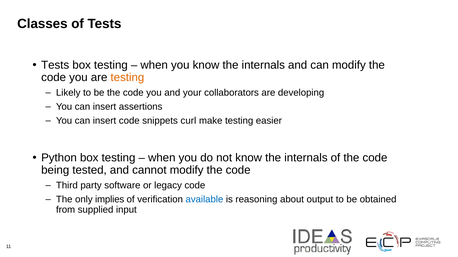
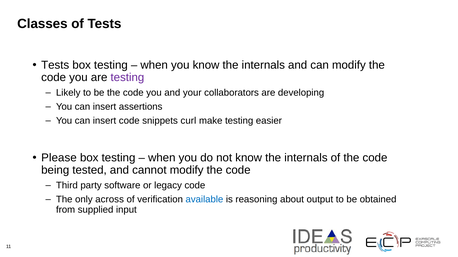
testing colour: orange -> purple (127, 78)
Python: Python -> Please (59, 158)
implies: implies -> across (110, 200)
